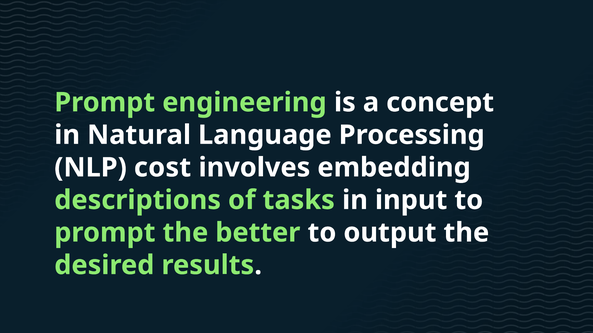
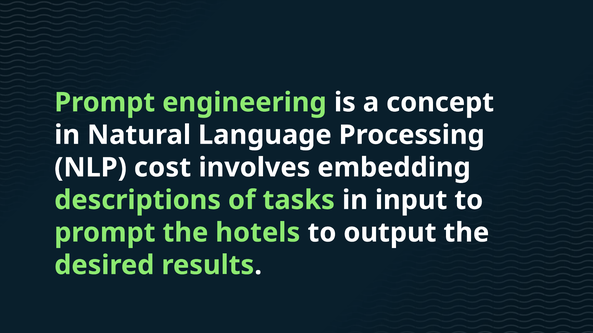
better: better -> hotels (258, 233)
